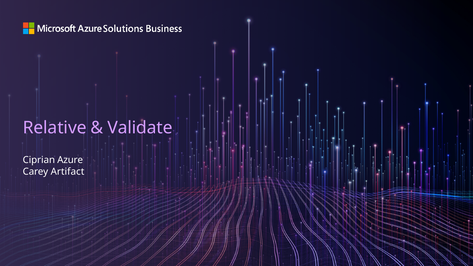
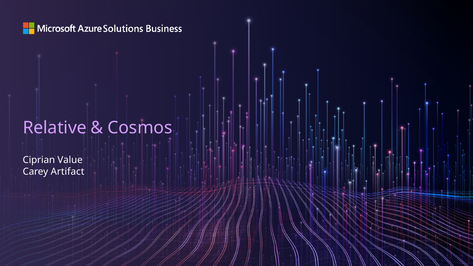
Validate: Validate -> Cosmos (140, 128)
Azure: Azure -> Value (70, 160)
